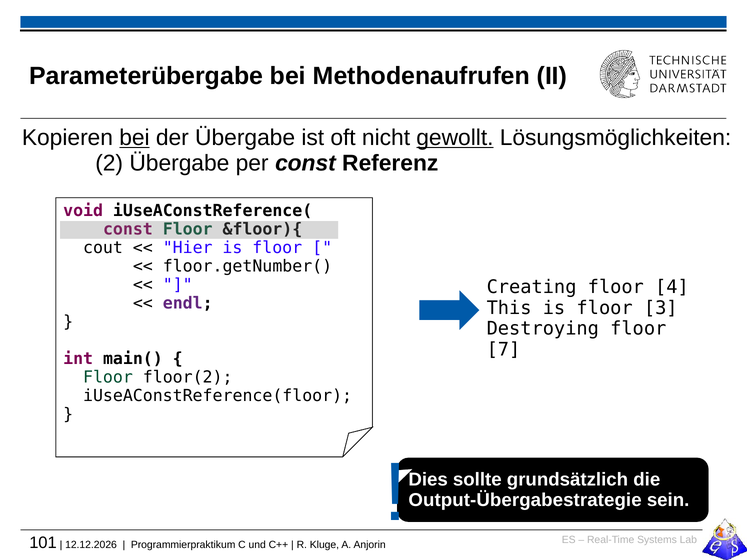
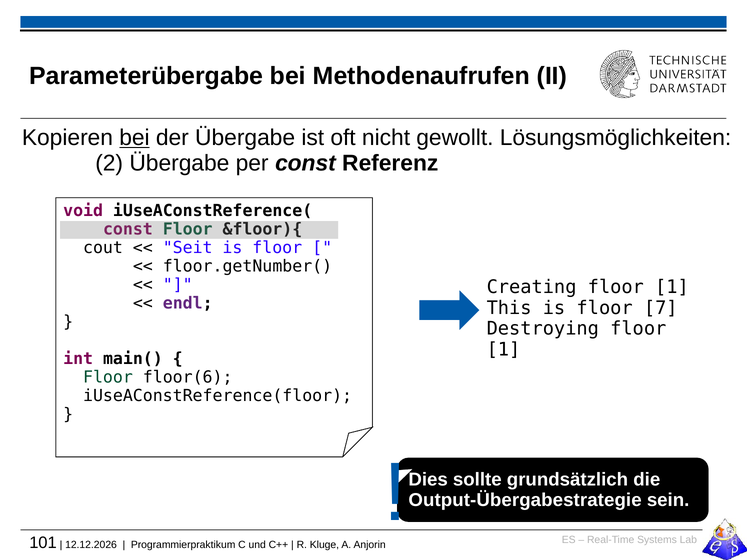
gewollt underline: present -> none (455, 138)
Hier: Hier -> Seit (188, 248)
Creating floor 4: 4 -> 1 (672, 287)
3: 3 -> 7 (661, 308)
7: 7 -> 1 (503, 350)
floor(2: floor(2 -> floor(6 (188, 377)
